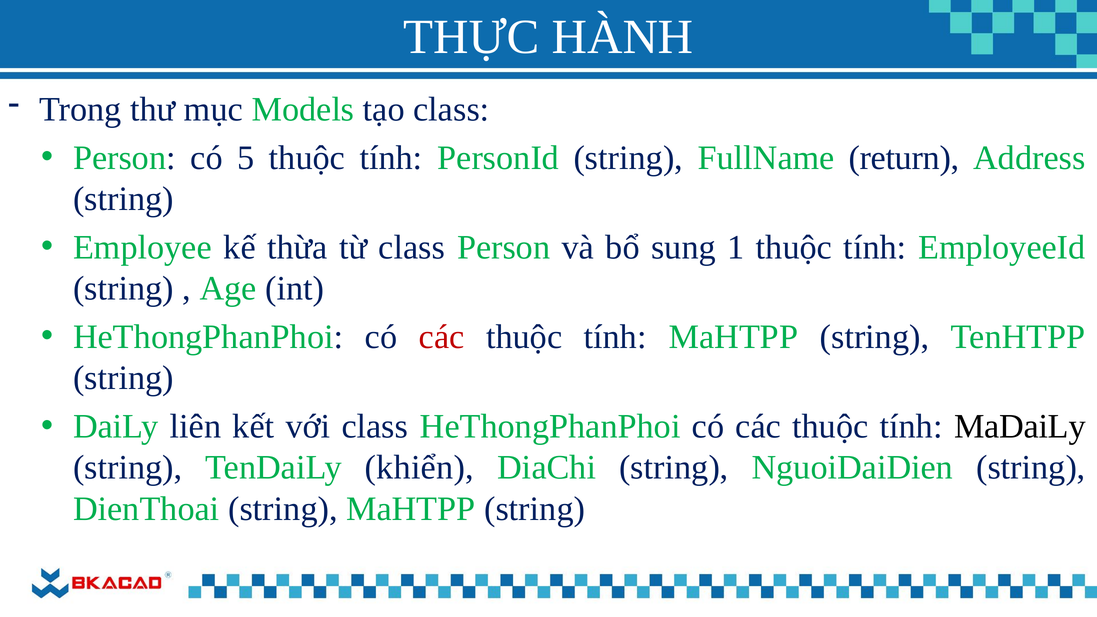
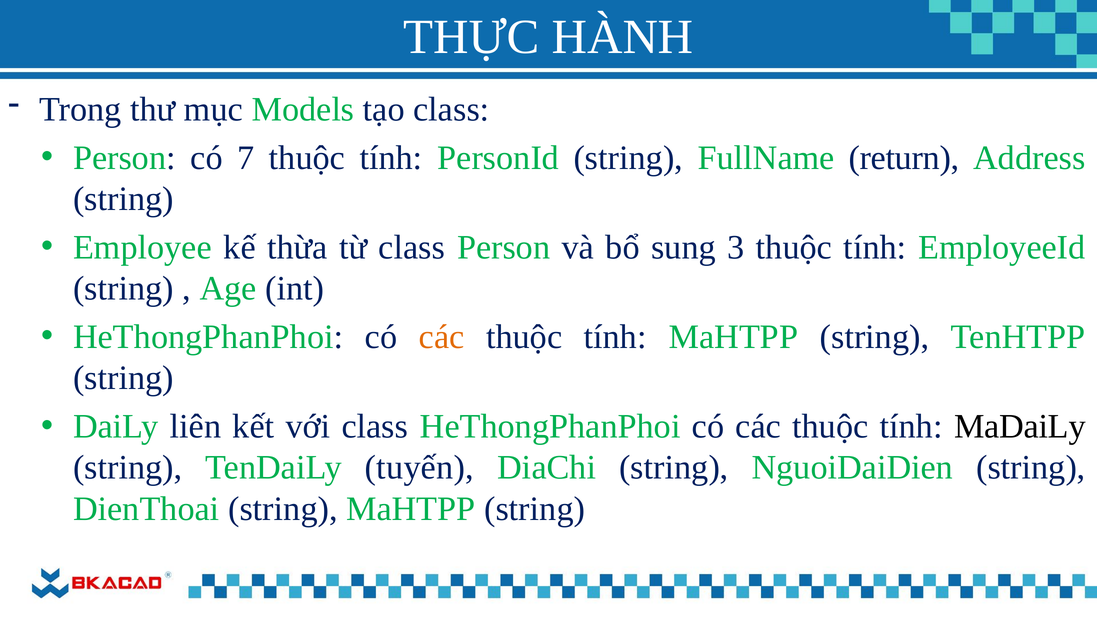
5: 5 -> 7 (246, 158)
1: 1 -> 3 (736, 247)
các colour: red -> orange (442, 337)
khiển: khiển -> tuyến (419, 468)
